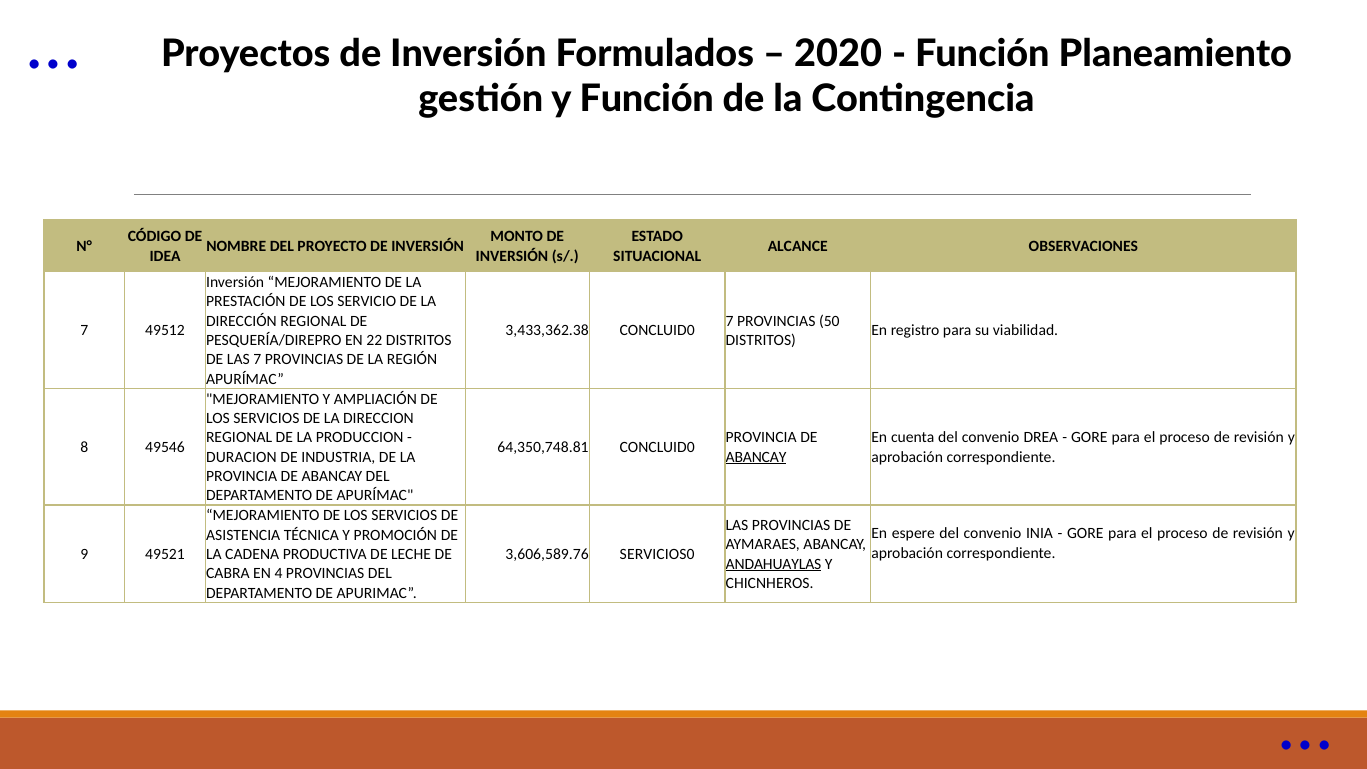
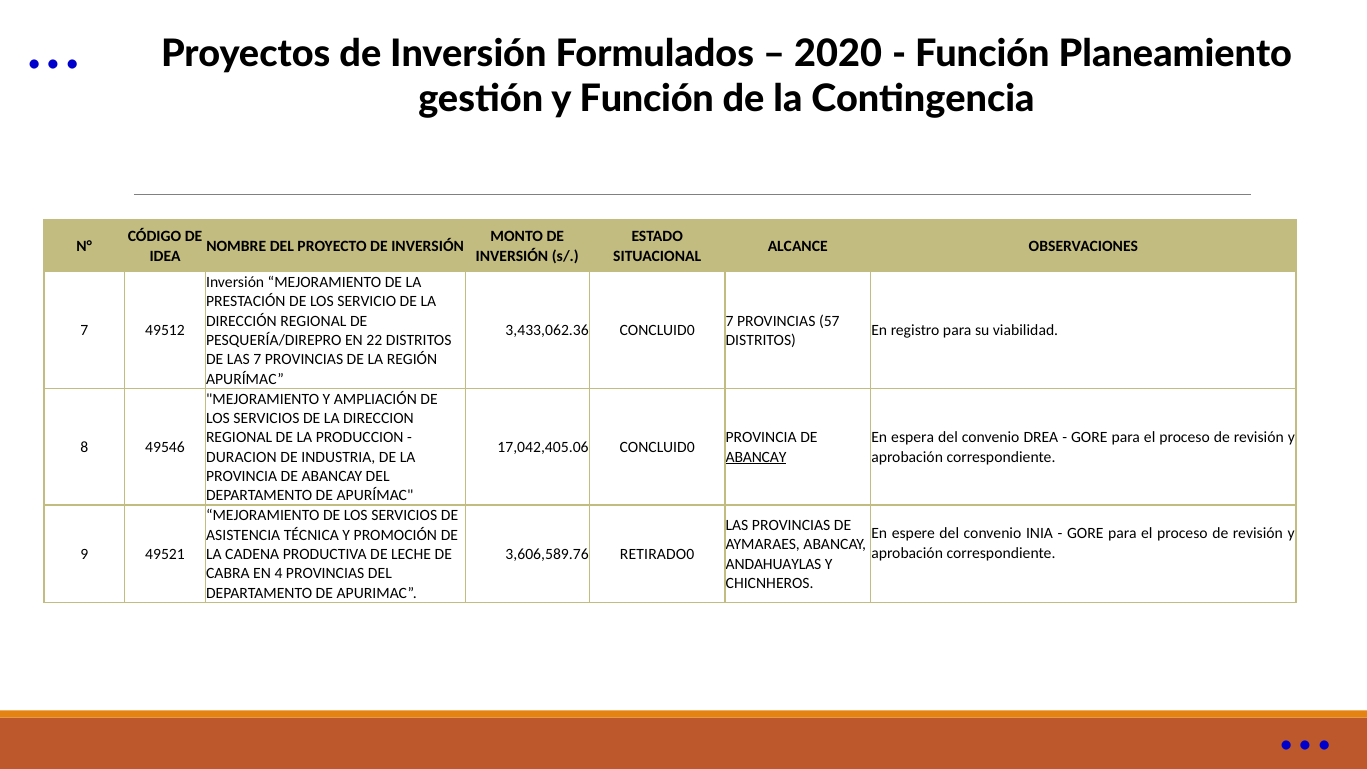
50: 50 -> 57 (829, 321)
3,433,362.38: 3,433,362.38 -> 3,433,062.36 (547, 330)
cuenta: cuenta -> espera (913, 438)
64,350,748.81: 64,350,748.81 -> 17,042,405.06 (543, 447)
SERVICIOS0: SERVICIOS0 -> RETIRADO0 (657, 554)
ANDAHUAYLAS underline: present -> none (774, 564)
